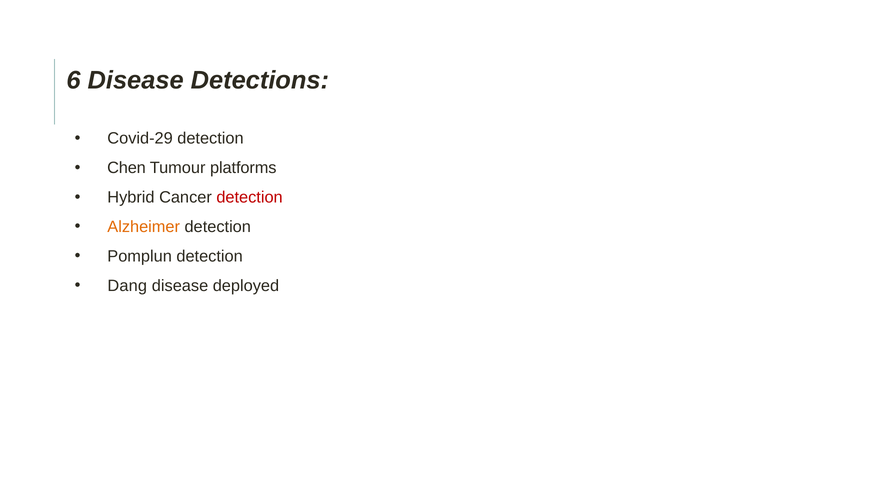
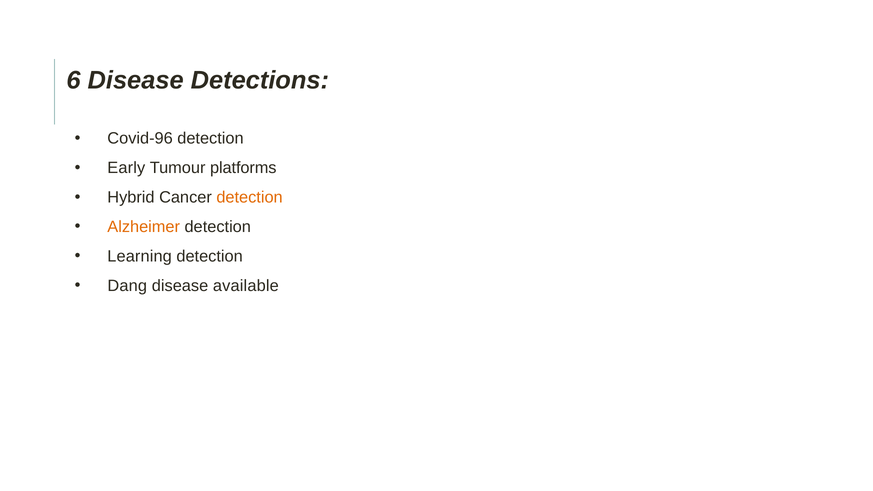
Covid-29: Covid-29 -> Covid-96 (140, 139)
Chen: Chen -> Early (126, 168)
detection colour: red -> orange (250, 198)
Pomplun: Pomplun -> Learning (140, 256)
deployed: deployed -> available (246, 286)
